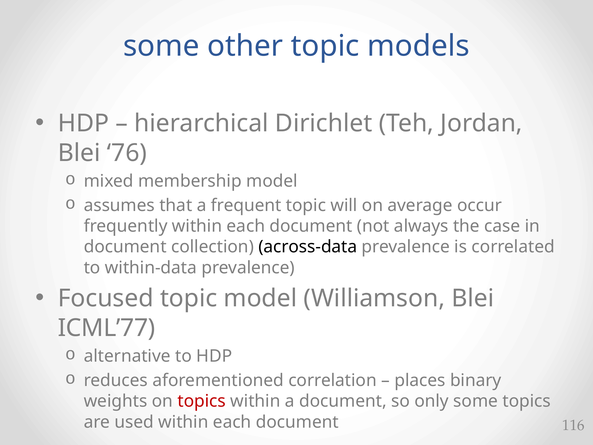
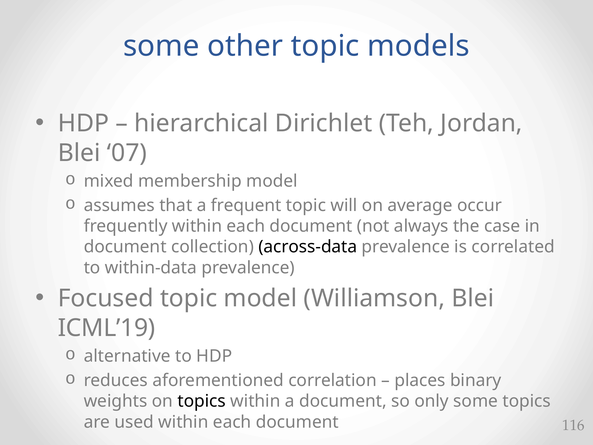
76: 76 -> 07 (127, 153)
ICML’77: ICML’77 -> ICML’19 (107, 328)
topics colour: red -> black (202, 401)
